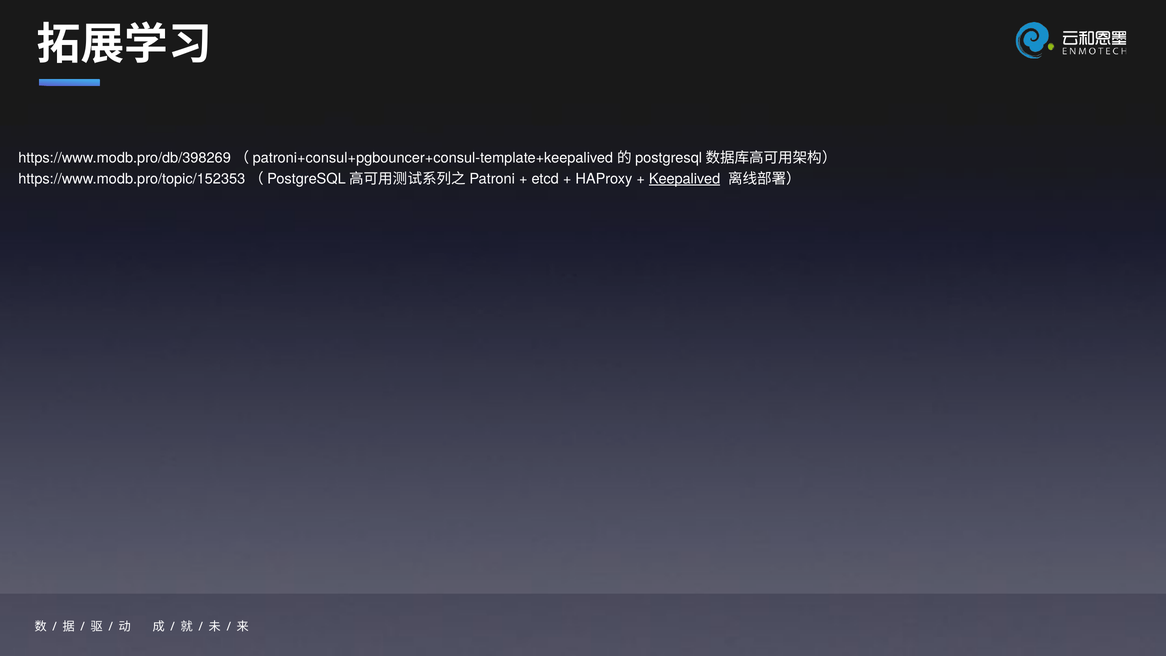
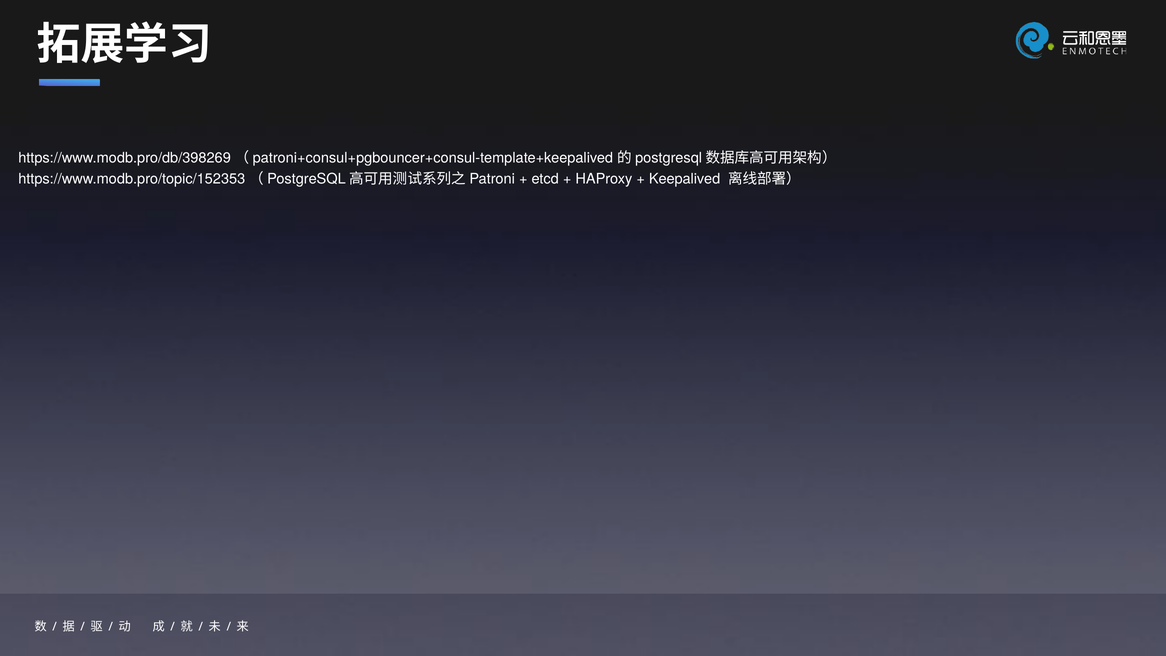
Keepalived underline: present -> none (685, 179)
